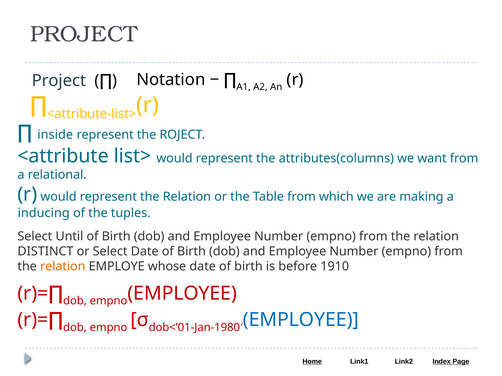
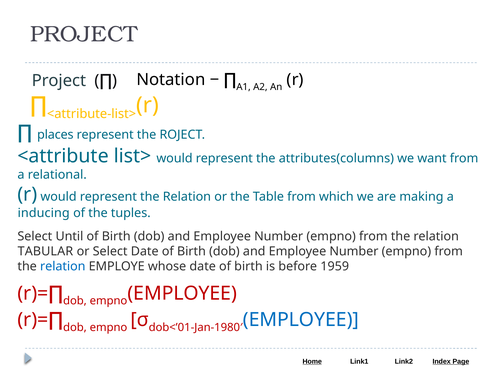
inside: inside -> places (55, 135)
DISTINCT: DISTINCT -> TABULAR (45, 252)
relation colour: orange -> blue (63, 267)
1910: 1910 -> 1959 (335, 267)
